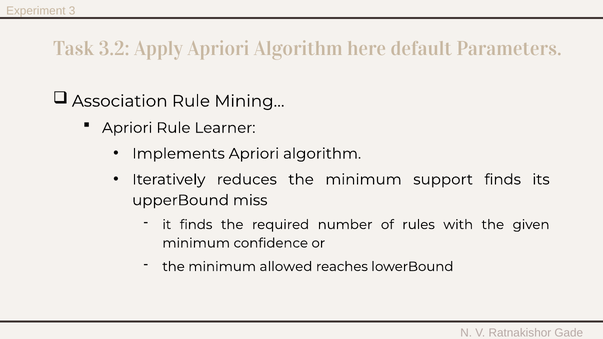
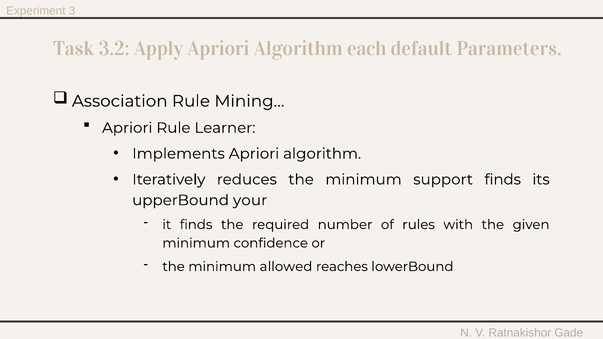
here: here -> each (367, 49)
miss: miss -> your (250, 200)
